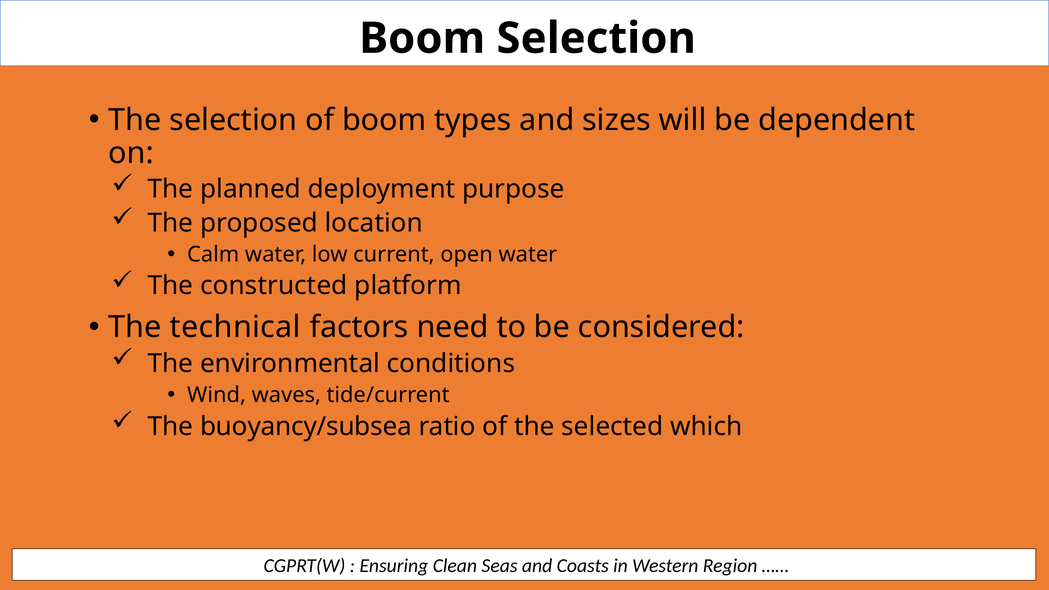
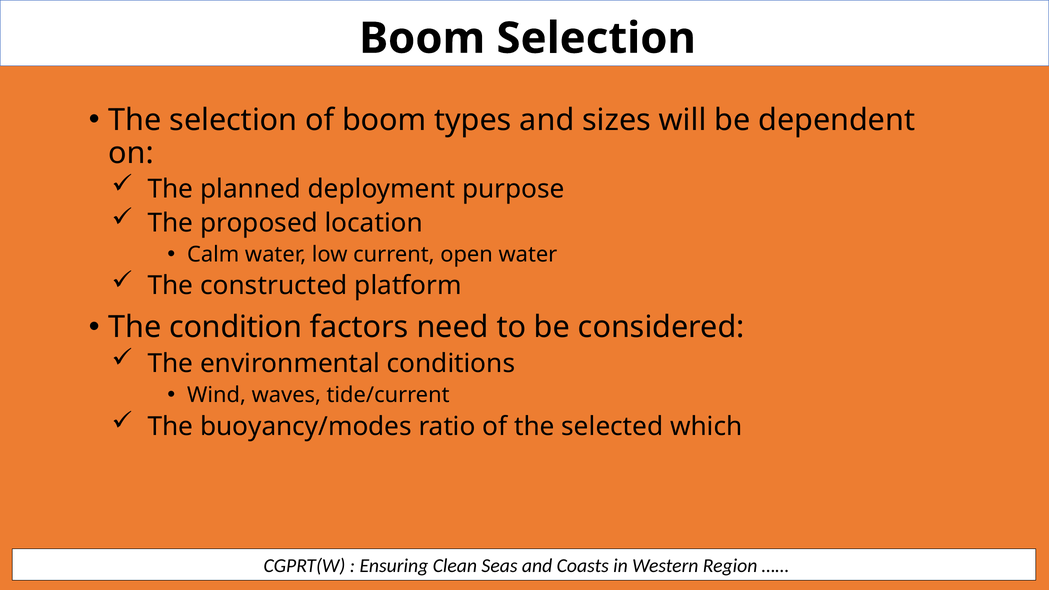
technical: technical -> condition (236, 327)
buoyancy/subsea: buoyancy/subsea -> buoyancy/modes (306, 426)
